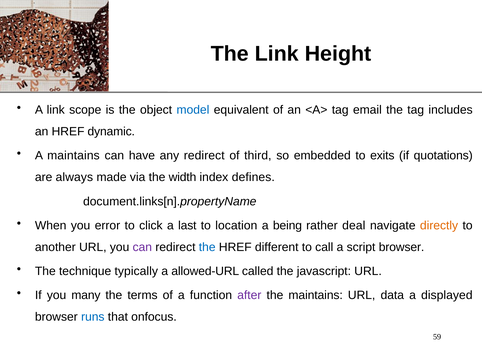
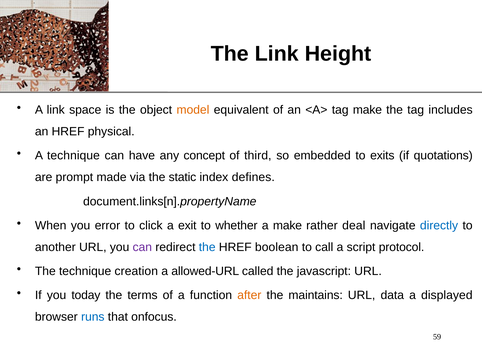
scope: scope -> space (85, 110)
model colour: blue -> orange (193, 110)
tag email: email -> make (367, 110)
dynamic: dynamic -> physical (111, 132)
A maintains: maintains -> technique (73, 156)
any redirect: redirect -> concept (204, 156)
always: always -> prompt (74, 178)
width: width -> static (182, 178)
last: last -> exit (187, 226)
location: location -> whether (236, 226)
a being: being -> make (287, 226)
directly colour: orange -> blue (439, 226)
different: different -> boolean (277, 247)
script browser: browser -> protocol (402, 247)
typically: typically -> creation (136, 272)
many: many -> today (86, 296)
after colour: purple -> orange (249, 296)
